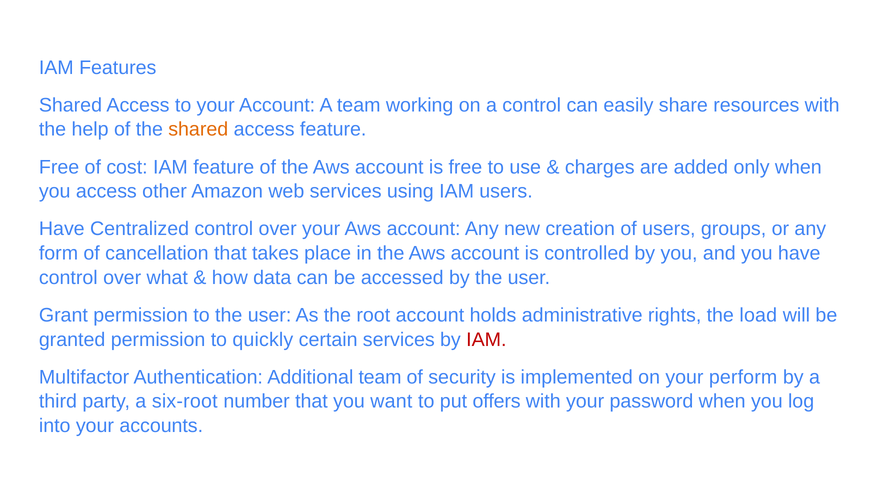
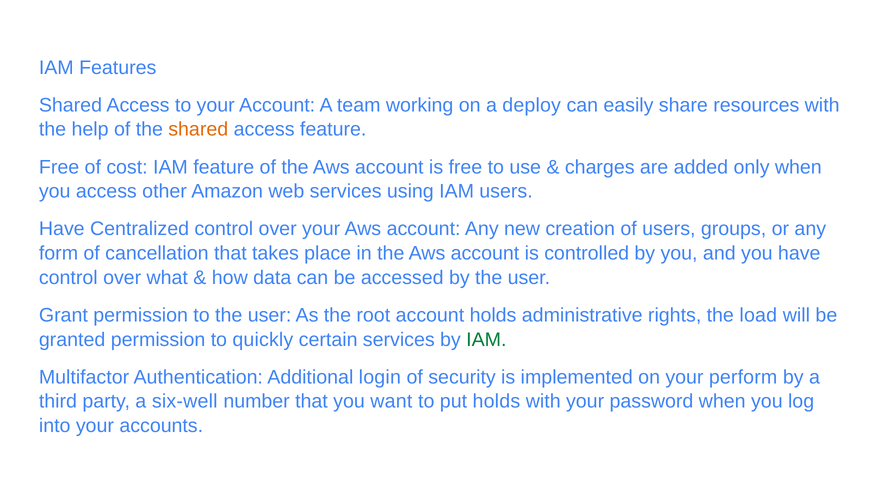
a control: control -> deploy (532, 105)
IAM colour: red -> green (486, 340)
Additional team: team -> login (380, 377)
six-root: six-root -> six-well (185, 402)
put offers: offers -> holds (496, 402)
